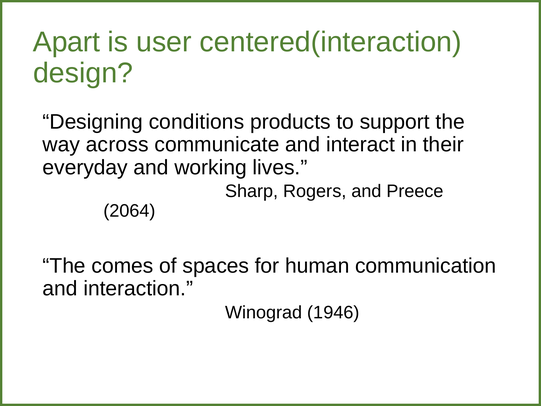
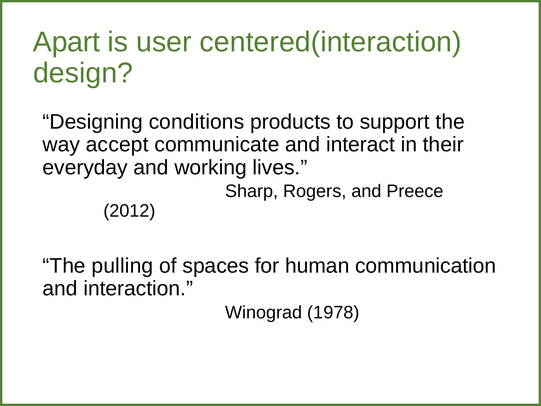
across: across -> accept (117, 145)
2064: 2064 -> 2012 (130, 211)
comes: comes -> pulling (122, 266)
1946: 1946 -> 1978 (333, 312)
